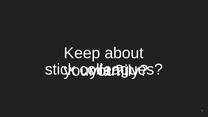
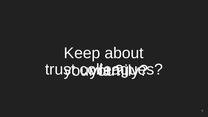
stick: stick -> trust (60, 69)
